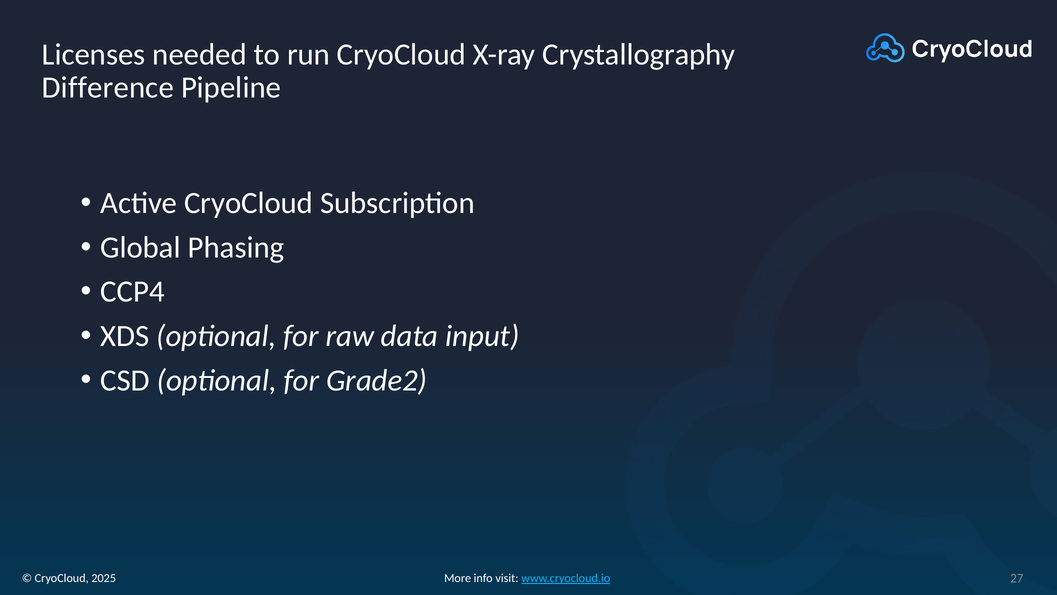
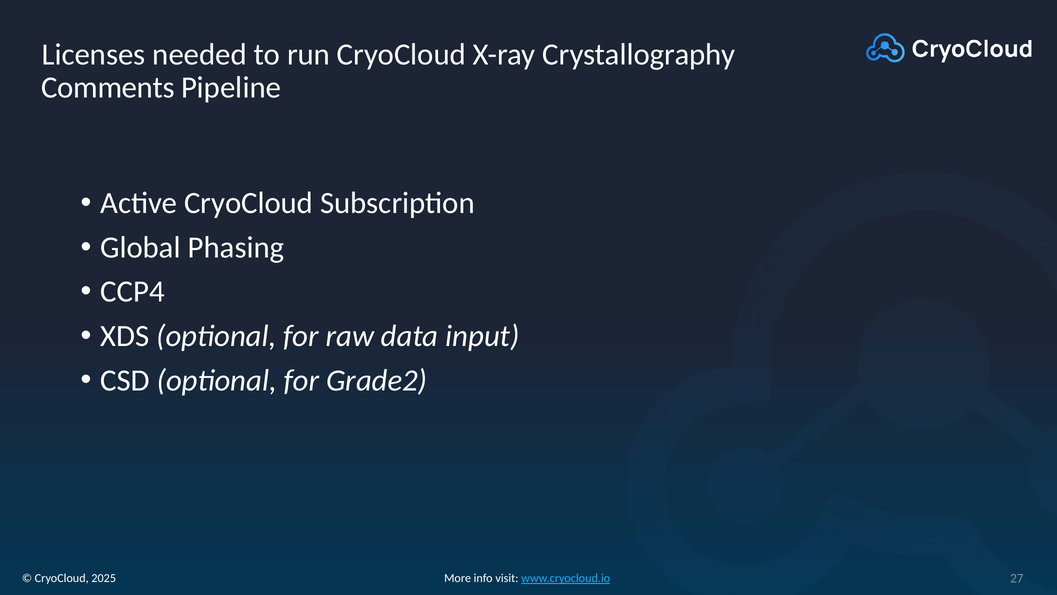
Difference: Difference -> Comments (108, 88)
